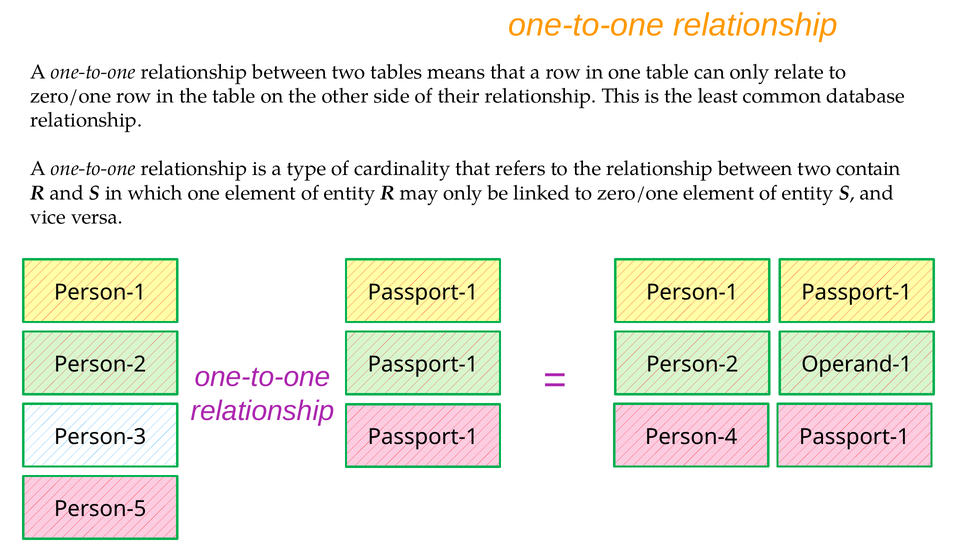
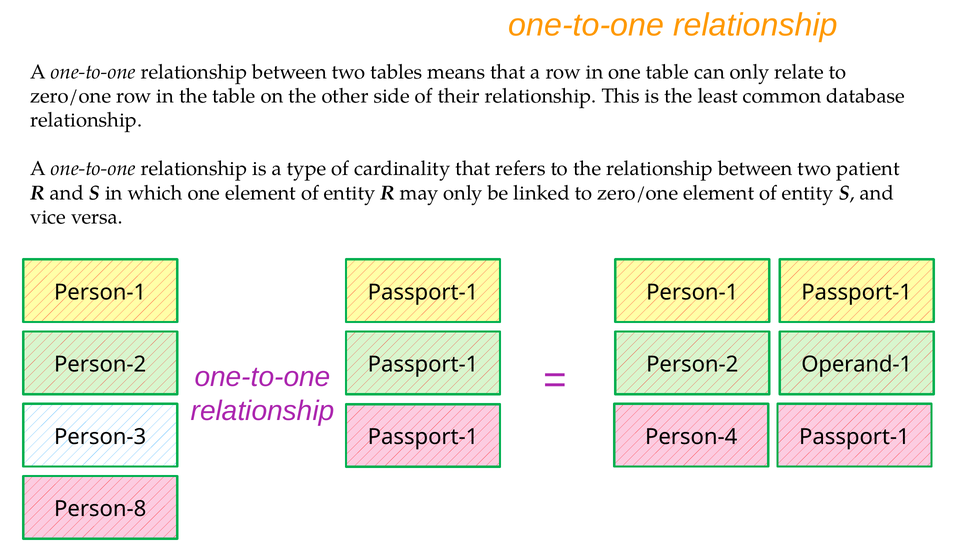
contain: contain -> patient (868, 169)
Person-5: Person-5 -> Person-8 (100, 509)
